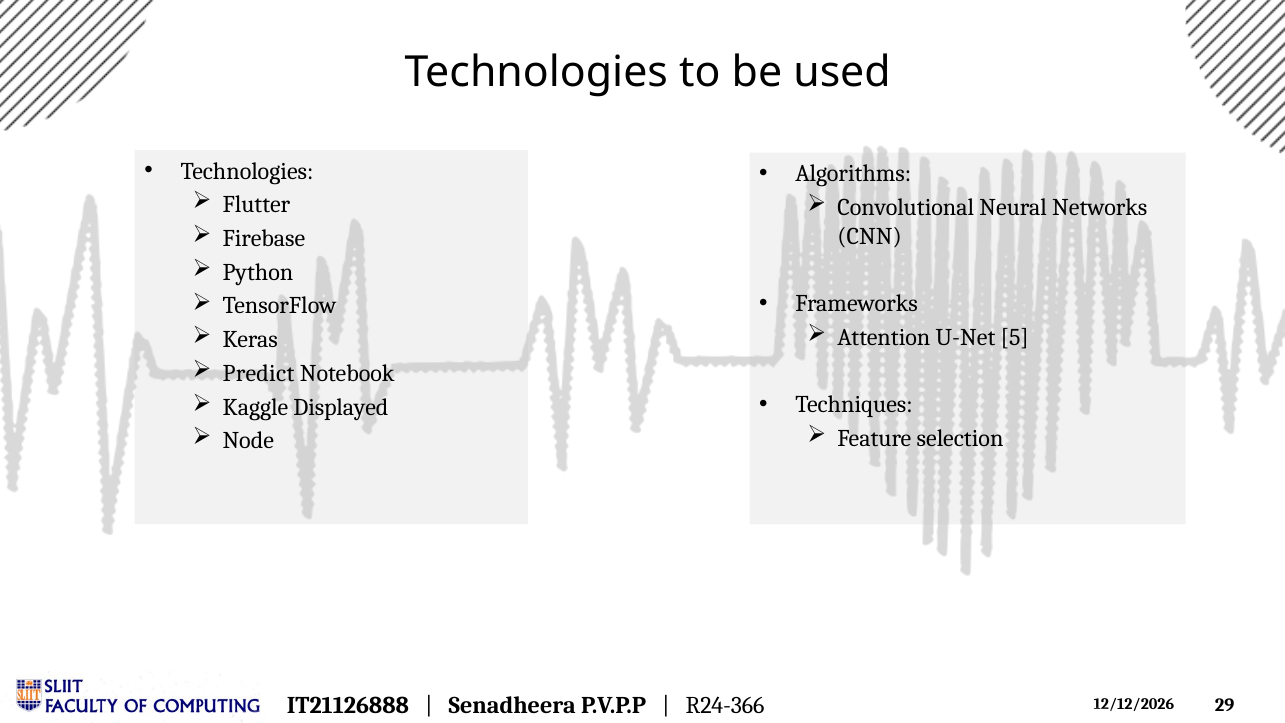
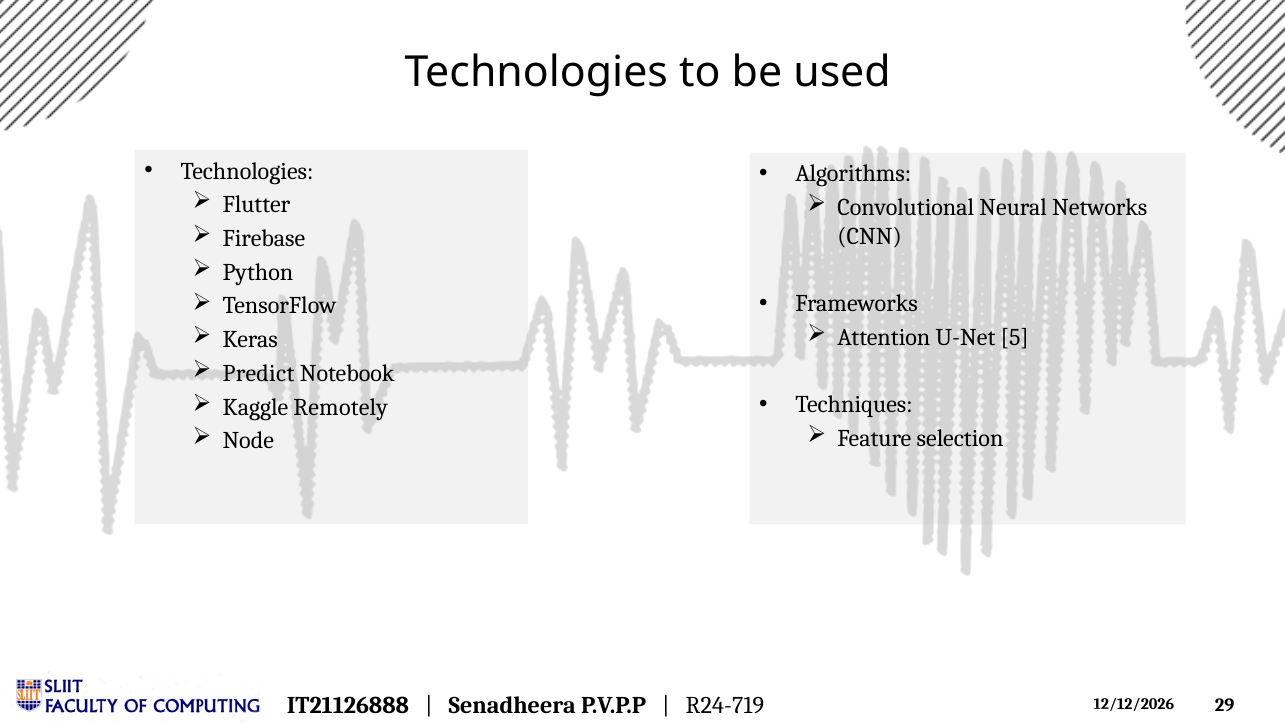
Displayed: Displayed -> Remotely (341, 407)
R24-366: R24-366 -> R24-719 (725, 705)
